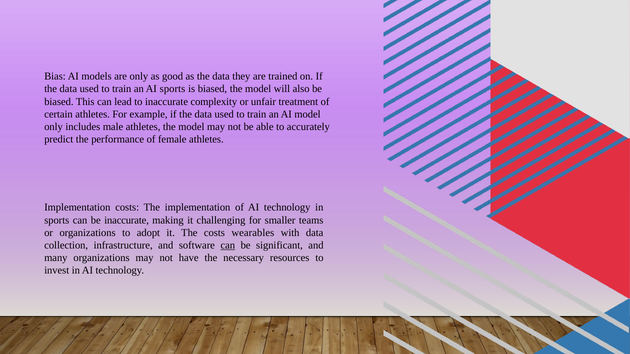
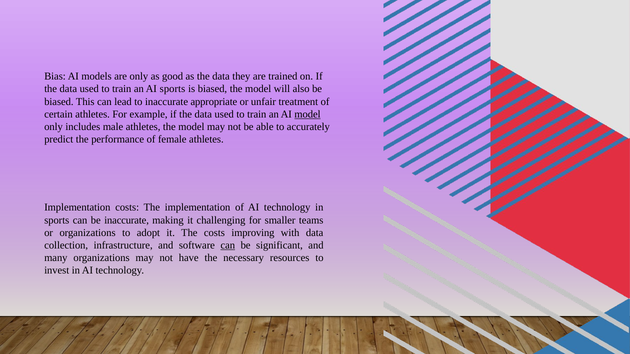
complexity: complexity -> appropriate (214, 102)
model underline: none -> present (308, 114)
wearables: wearables -> improving (253, 233)
